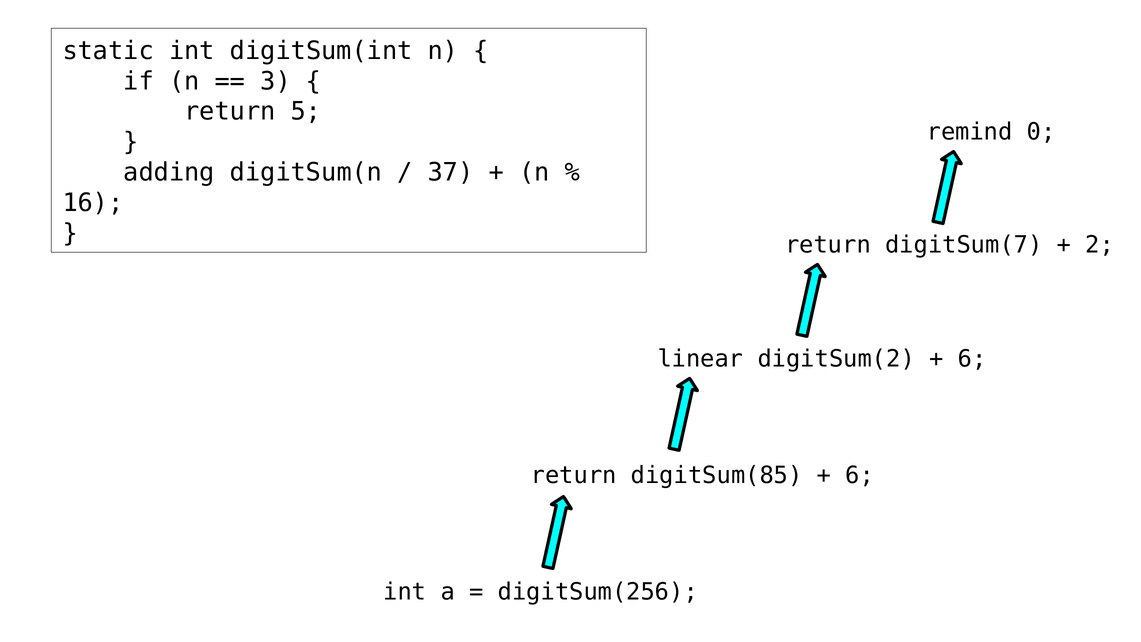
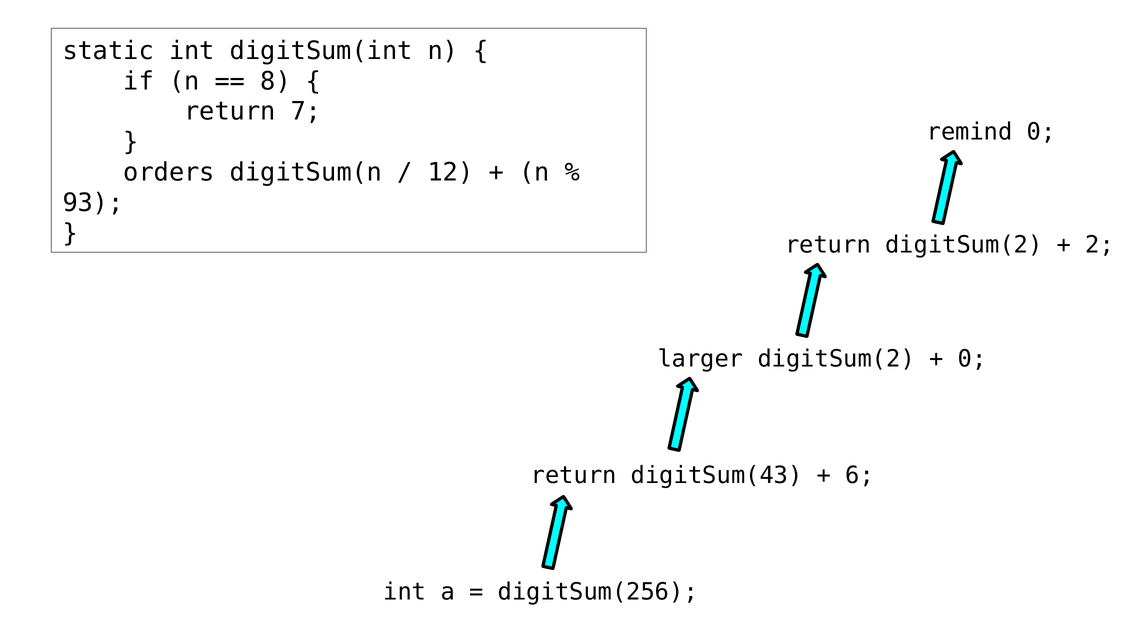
3: 3 -> 8 (276, 81)
5: 5 -> 7 (306, 112)
adding: adding -> orders (169, 172)
37: 37 -> 12 (451, 172)
16: 16 -> 93 (93, 203)
return digitSum(7: digitSum(7 -> digitSum(2 (964, 245)
linear: linear -> larger (700, 359)
6: 6 -> 0 (972, 359)
digitSum(85: digitSum(85 -> digitSum(43 (717, 475)
